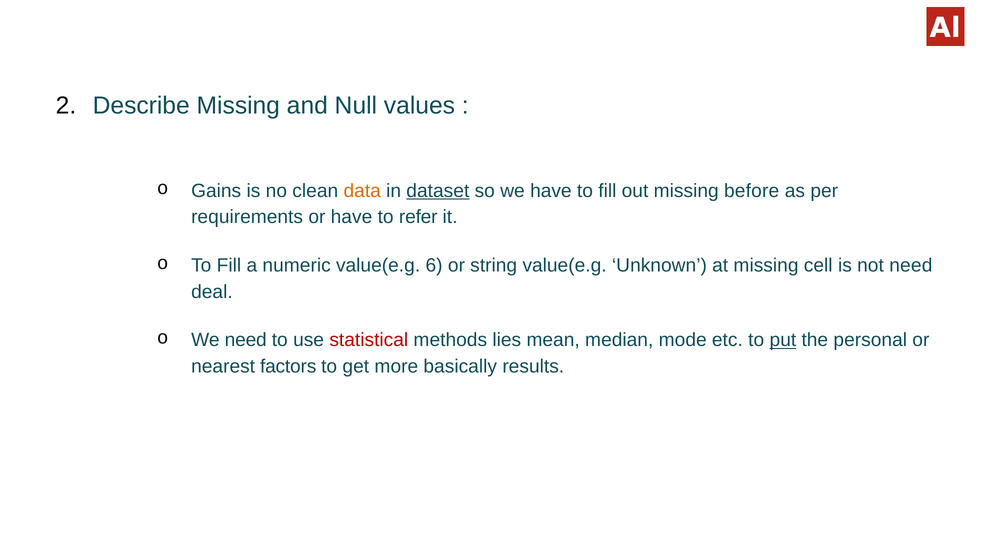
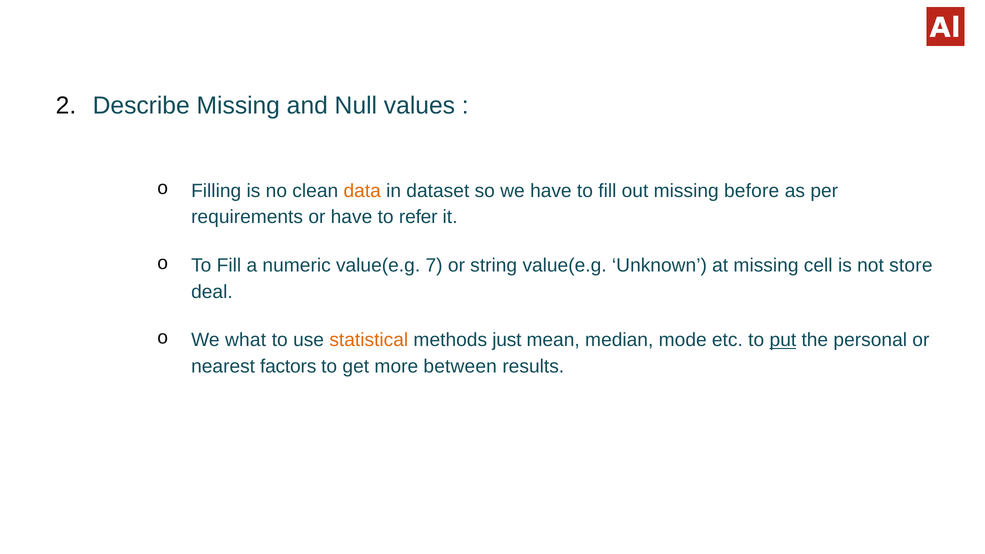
Gains: Gains -> Filling (216, 191)
dataset underline: present -> none (438, 191)
6: 6 -> 7 (434, 265)
not need: need -> store (911, 265)
We need: need -> what (246, 340)
statistical colour: red -> orange (369, 340)
lies: lies -> just (507, 340)
basically: basically -> between (460, 367)
